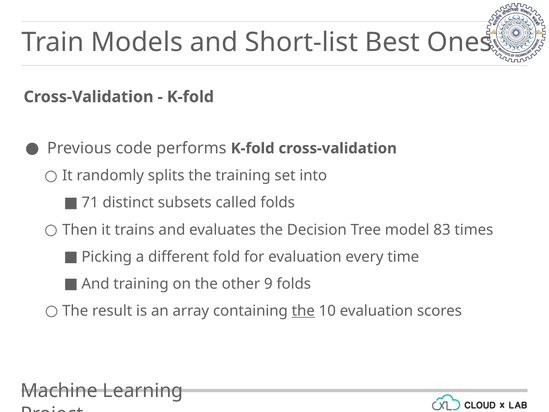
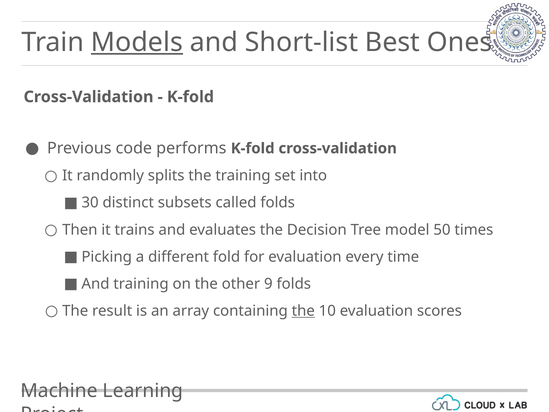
Models underline: none -> present (137, 42)
71: 71 -> 30 (90, 203)
83: 83 -> 50 (442, 230)
